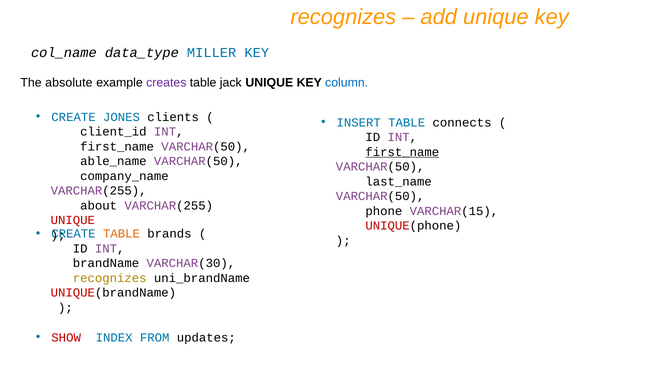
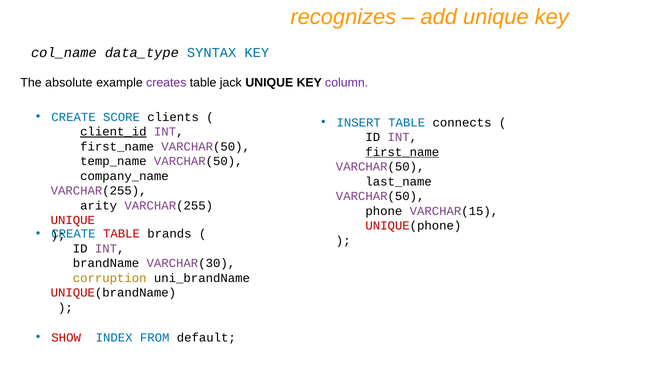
MILLER: MILLER -> SYNTAX (212, 53)
column colour: blue -> purple (347, 83)
JONES: JONES -> SCORE (121, 117)
client_id underline: none -> present (113, 132)
able_name: able_name -> temp_name (113, 161)
about: about -> arity (99, 206)
TABLE colour: orange -> red (121, 234)
recognizes: recognizes -> corruption (110, 278)
updates: updates -> default (206, 338)
